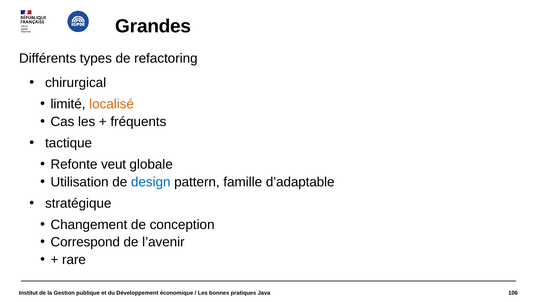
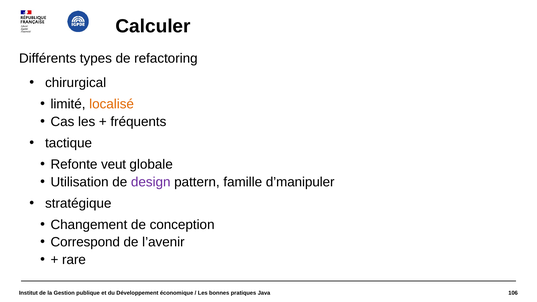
Grandes: Grandes -> Calculer (153, 26)
design colour: blue -> purple (151, 182)
d’adaptable: d’adaptable -> d’manipuler (300, 182)
